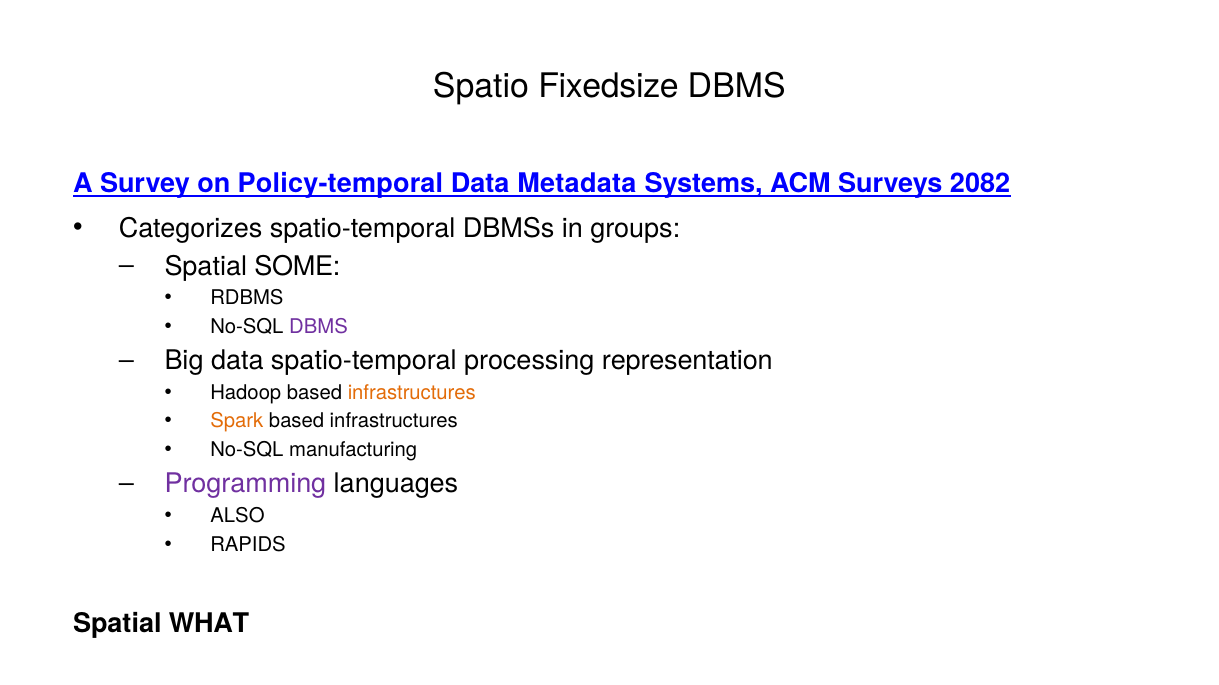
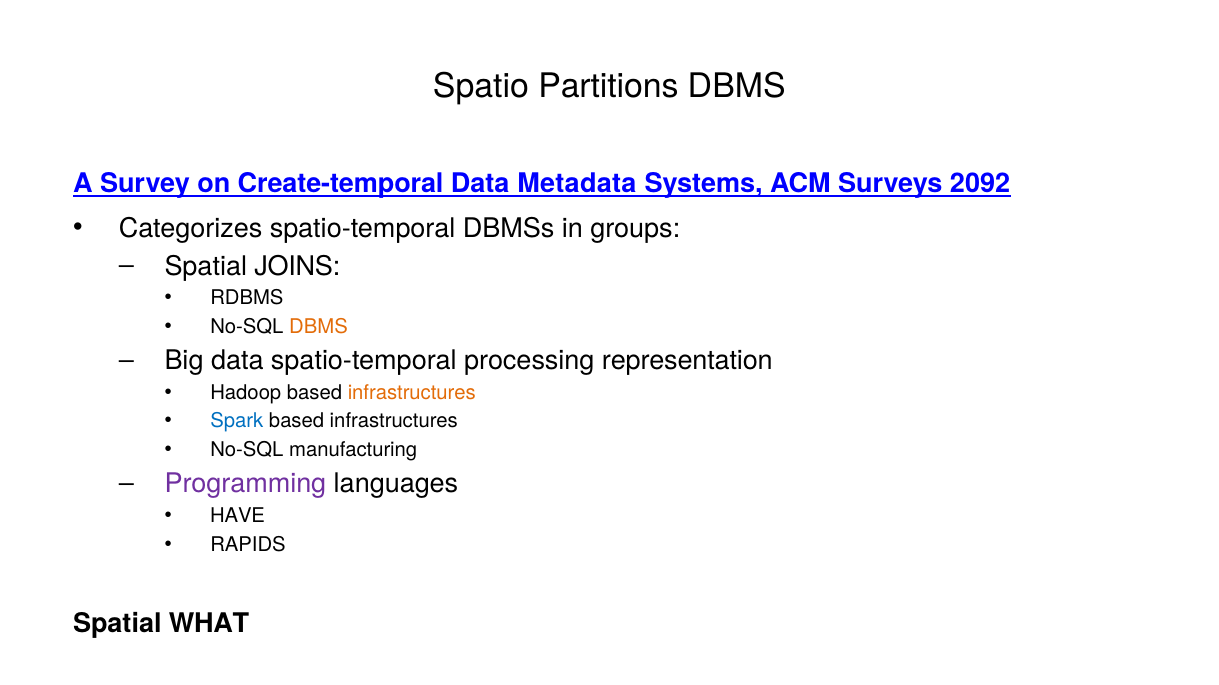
Fixedsize: Fixedsize -> Partitions (608, 87)
Policy-temporal: Policy-temporal -> Create-temporal (341, 184)
2082: 2082 -> 2092 (980, 184)
SOME: SOME -> JOINS (297, 266)
DBMS colour: purple -> orange (318, 327)
Spark colour: orange -> blue (237, 422)
ALSO: ALSO -> HAVE (238, 517)
